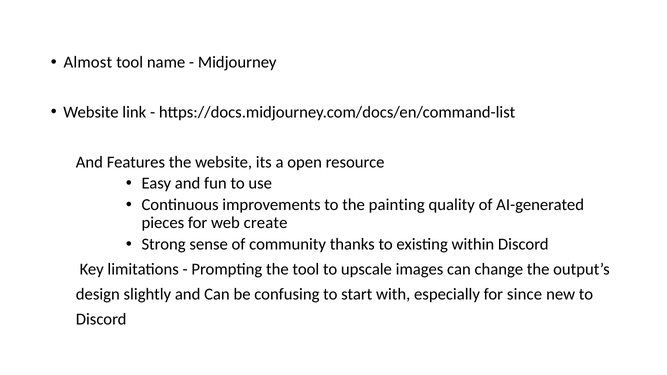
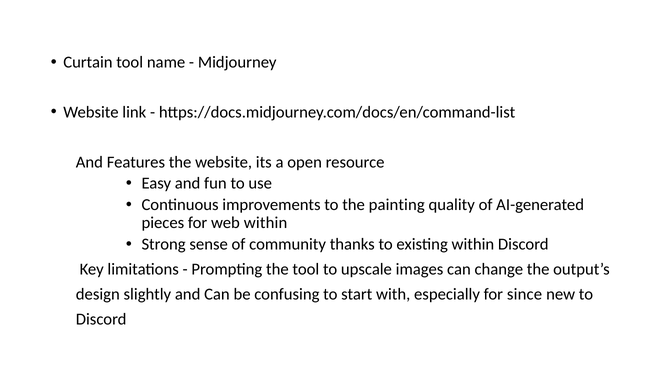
Almost: Almost -> Curtain (88, 62)
web create: create -> within (266, 223)
